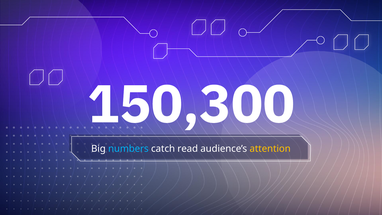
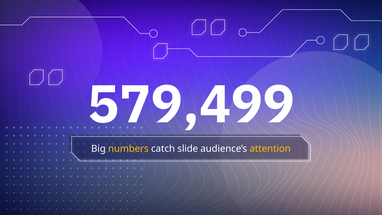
150,300: 150,300 -> 579,499 (191, 105)
numbers colour: light blue -> yellow (128, 149)
read: read -> slide (188, 149)
